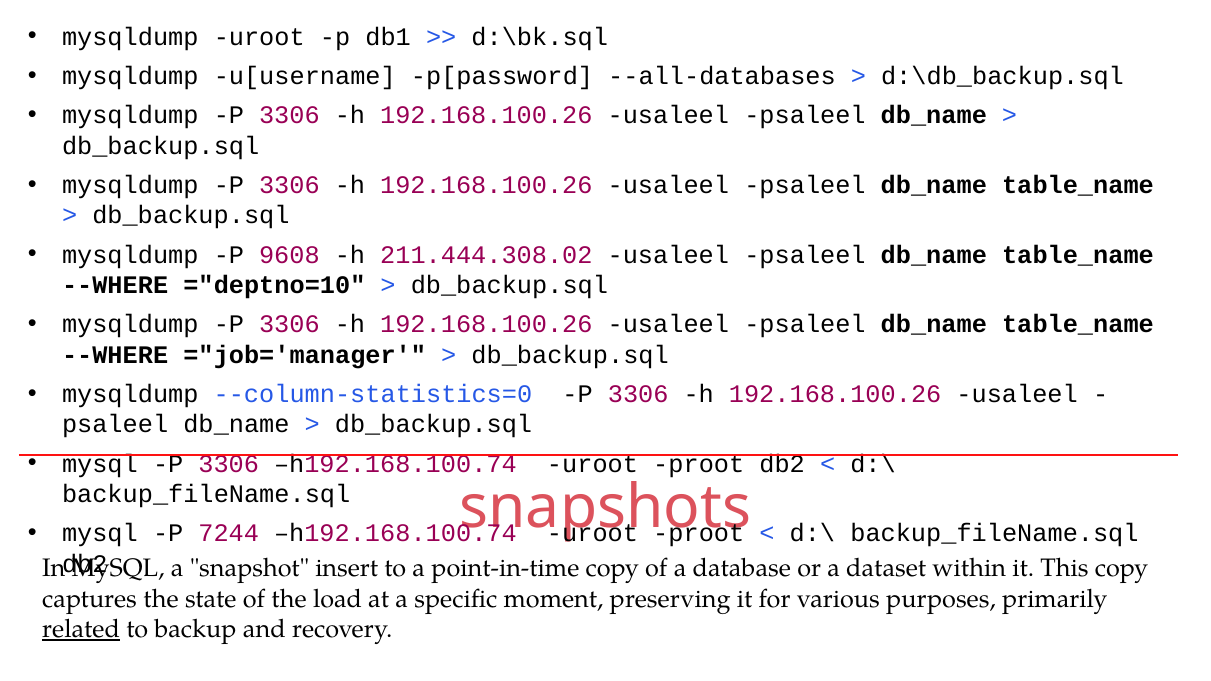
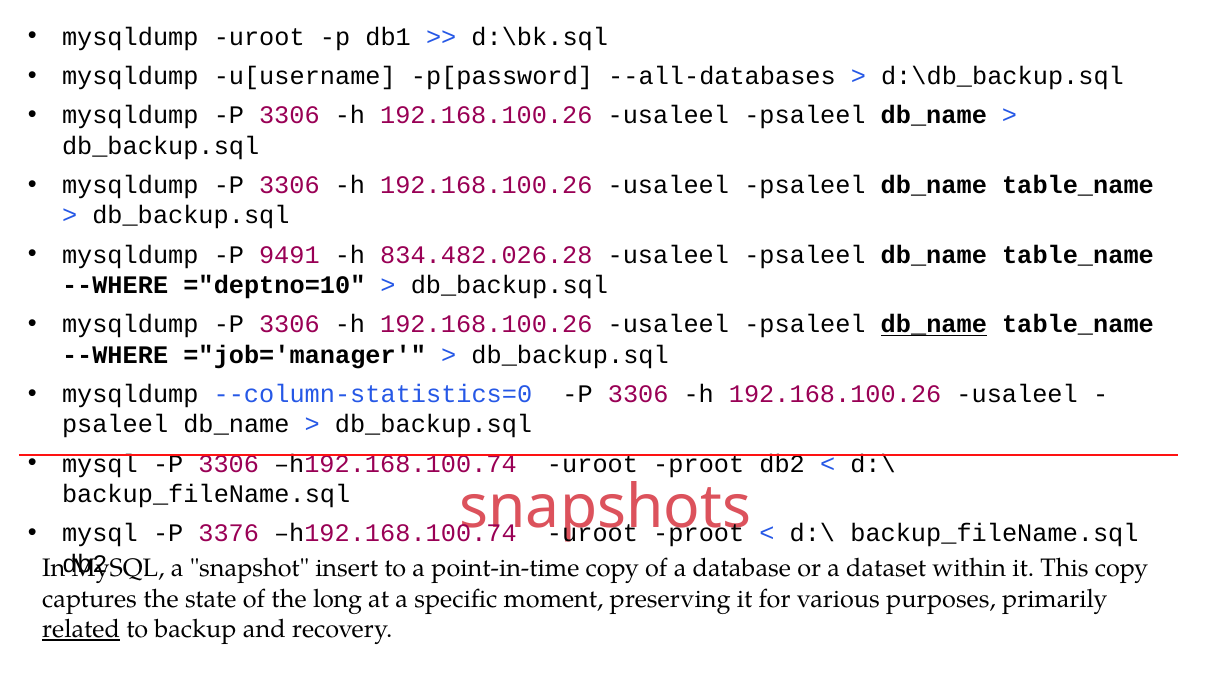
9608: 9608 -> 9491 (289, 255)
211.444.308.02: 211.444.308.02 -> 834.482.026.28 (486, 255)
db_name underline: none -> present (934, 325)
7244: 7244 -> 3376 (229, 534)
load: load -> long (338, 599)
